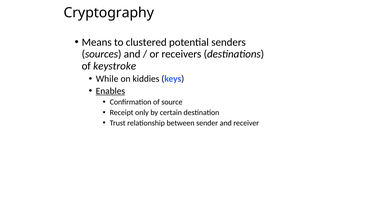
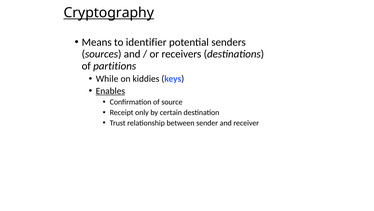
Cryptography underline: none -> present (109, 13)
clustered: clustered -> identifier (146, 42)
keystroke: keystroke -> partitions (115, 66)
